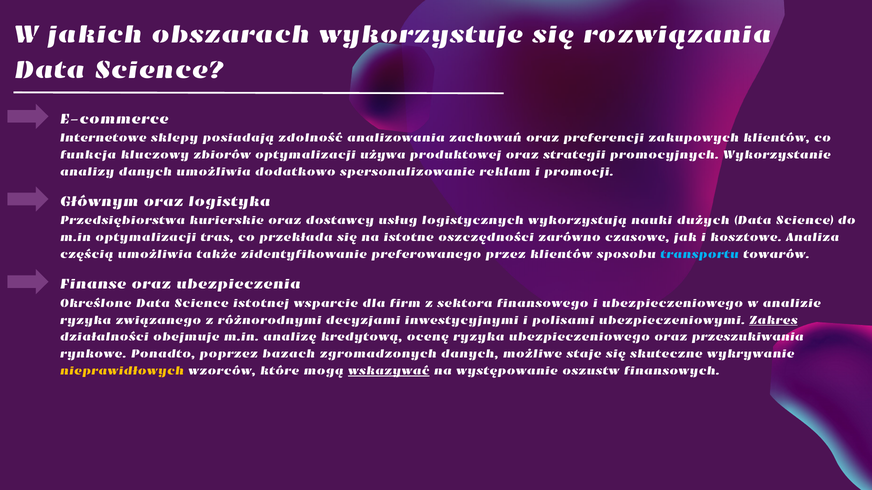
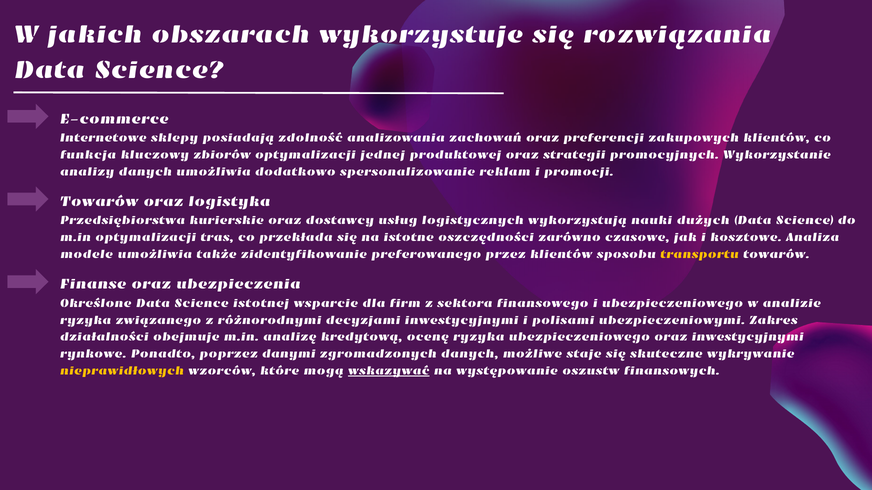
używa: używa -> jednej (383, 155)
Głównym: Głównym -> Towarów (99, 202)
częścią: częścią -> modele (87, 255)
transportu colour: light blue -> yellow (700, 255)
Zakres underline: present -> none (773, 320)
oraz przeszukiwania: przeszukiwania -> inwestycyjnymi (748, 337)
bazach: bazach -> danymi (289, 354)
